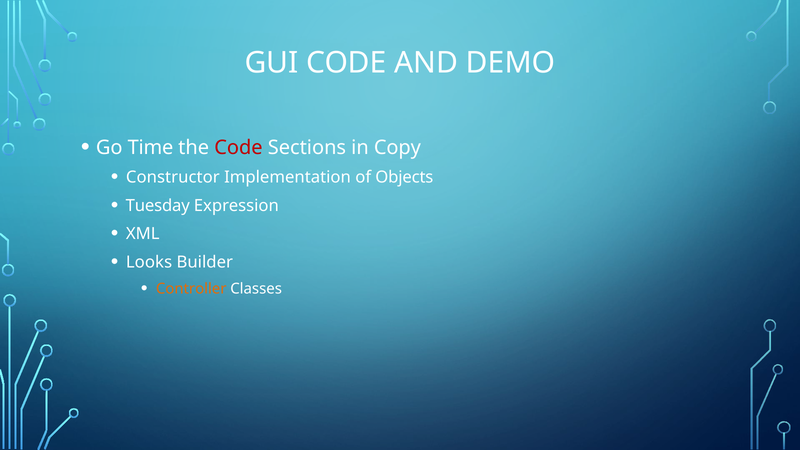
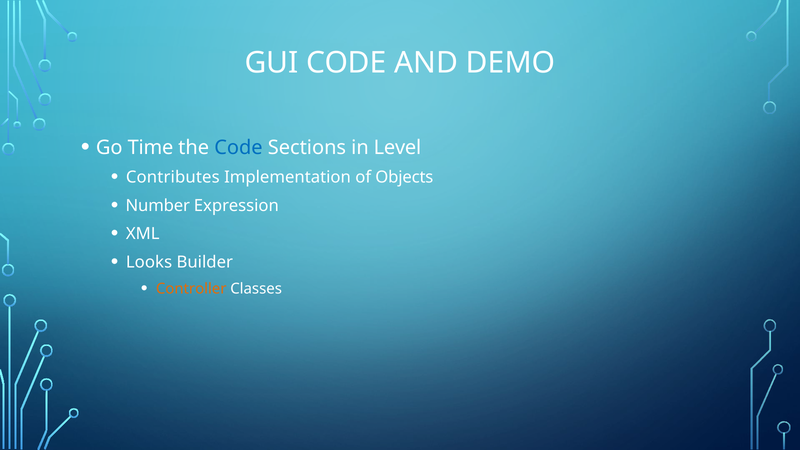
Code colour: red -> blue (238, 148)
Copy: Copy -> Level (397, 148)
Constructor: Constructor -> Contributes (173, 177)
Tuesday: Tuesday -> Number (158, 206)
